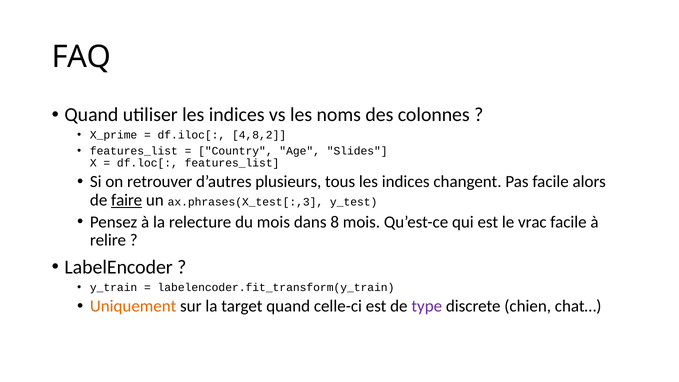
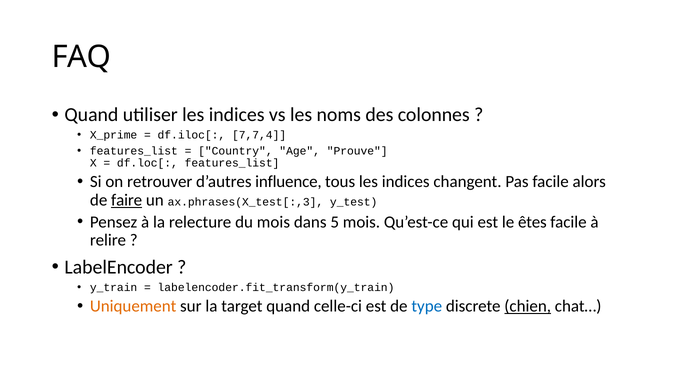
4,8,2: 4,8,2 -> 7,7,4 (259, 135)
Slides: Slides -> Prouve (357, 151)
plusieurs: plusieurs -> influence (288, 182)
8: 8 -> 5 (335, 222)
vrac: vrac -> êtes (532, 222)
type colour: purple -> blue (427, 306)
chien underline: none -> present (528, 306)
